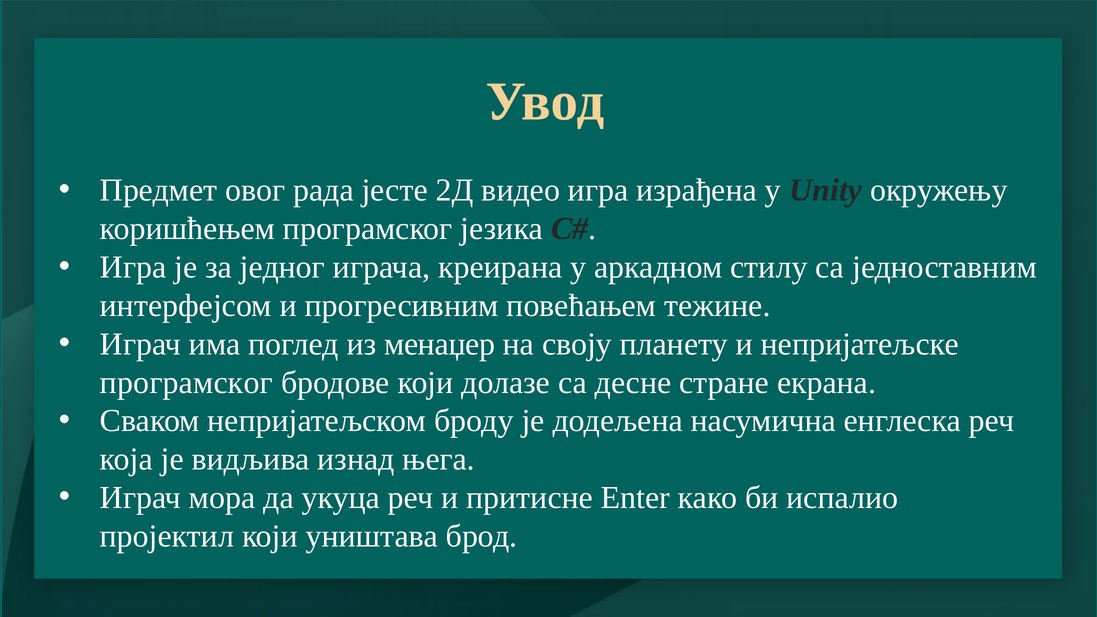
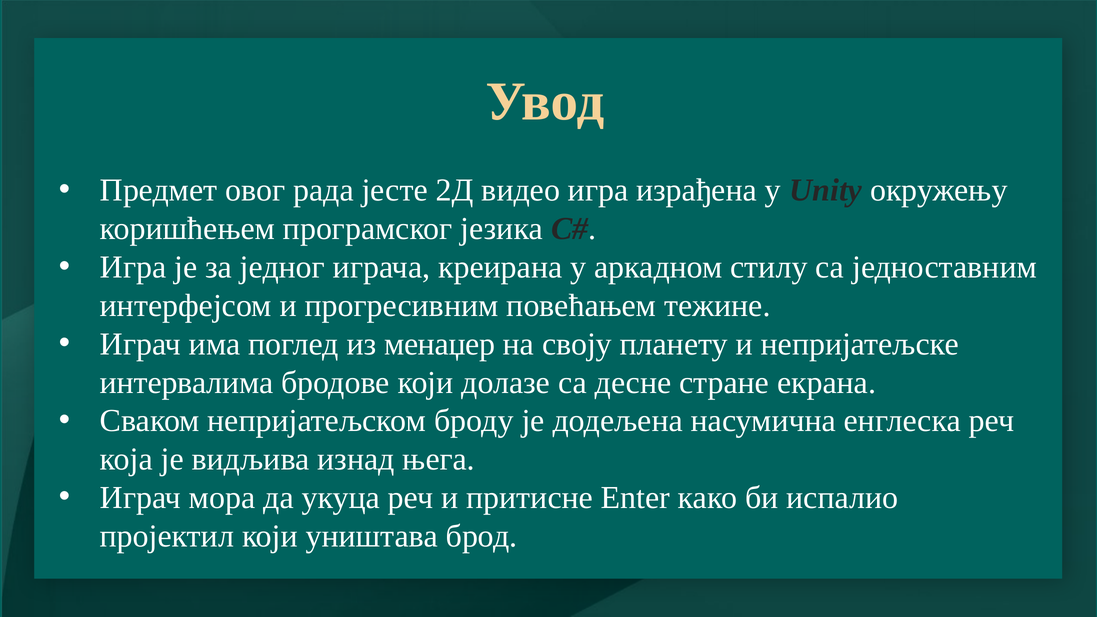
програмског: програмског -> интервалима (187, 382)
